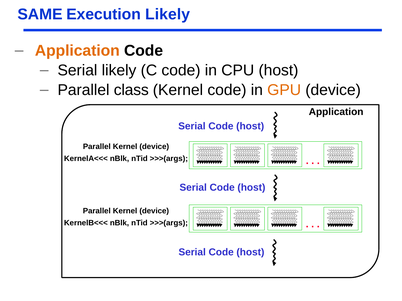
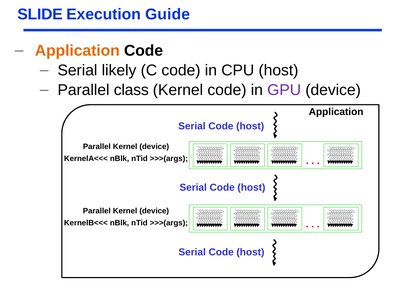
SAME: SAME -> SLIDE (40, 14)
Execution Likely: Likely -> Guide (168, 14)
GPU colour: orange -> purple (284, 90)
